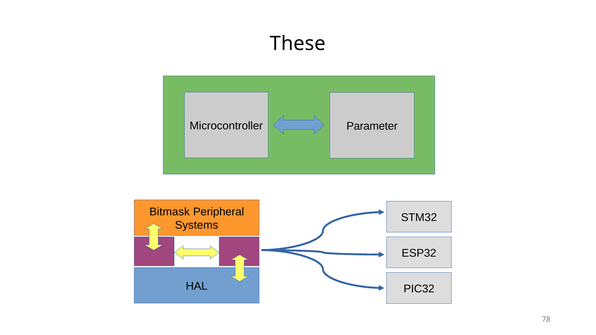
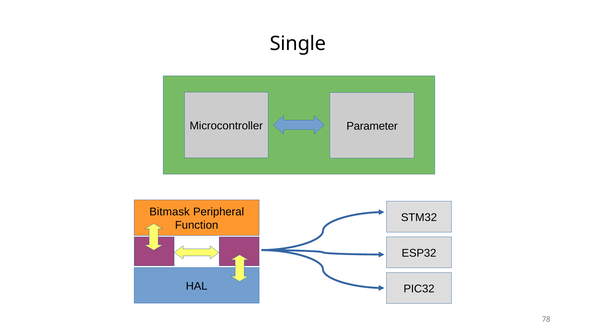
These: These -> Single (298, 44)
Systems: Systems -> Function (197, 225)
